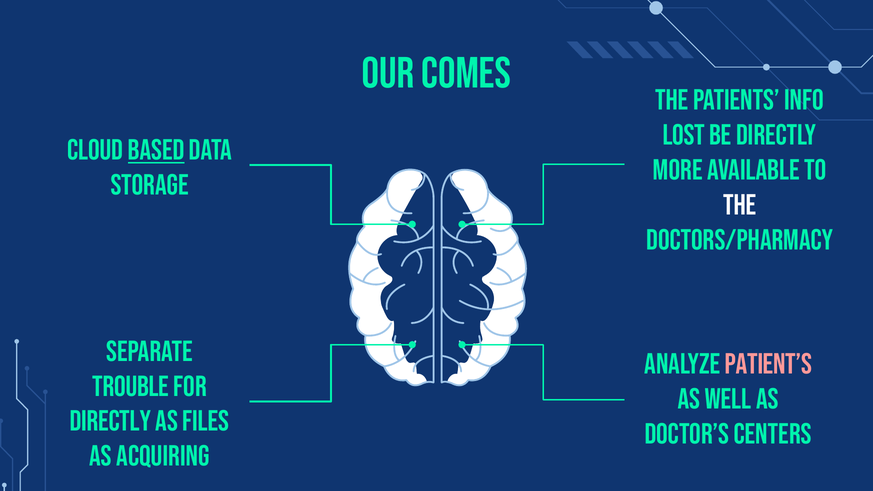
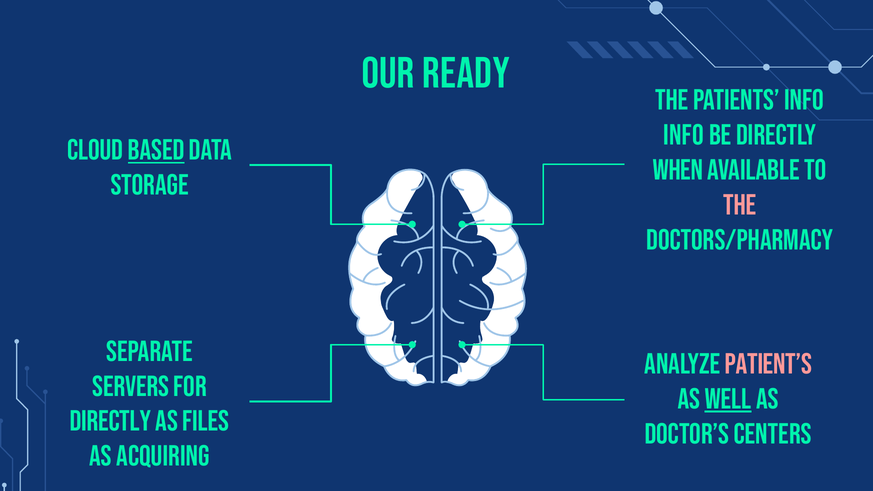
comes: comes -> ready (466, 73)
lost: lost -> info (684, 135)
more: more -> when (678, 170)
the colour: white -> pink (740, 205)
trouble: trouble -> servers (131, 386)
well underline: none -> present (728, 399)
